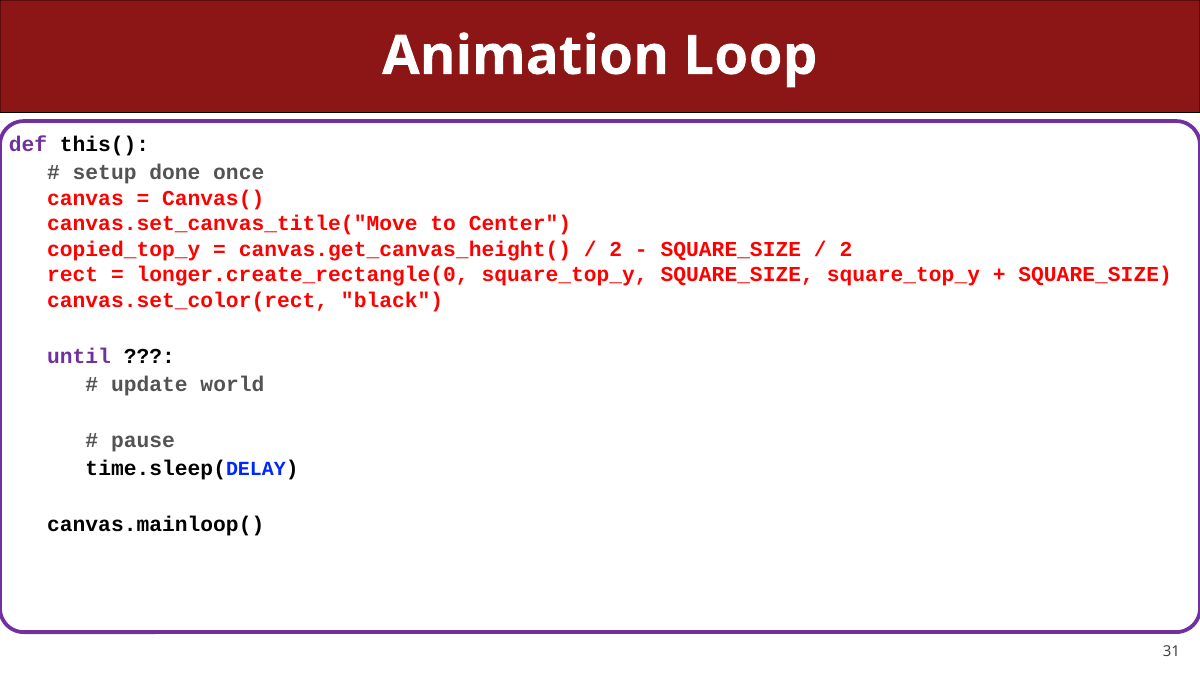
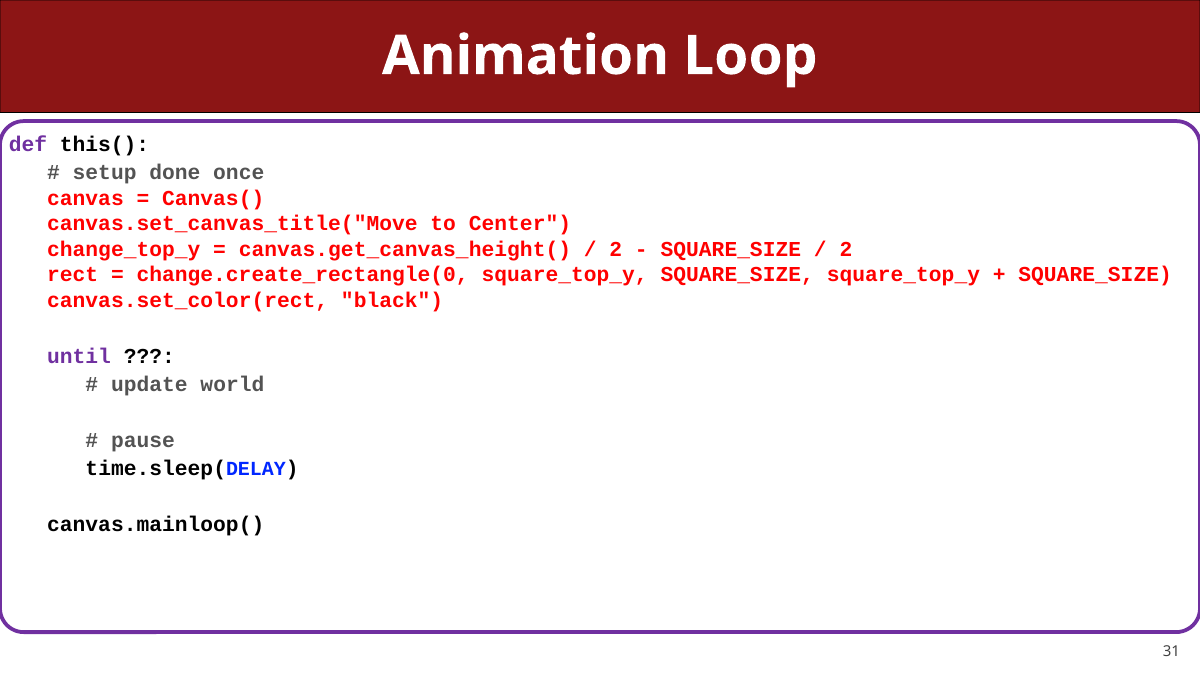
copied_top_y: copied_top_y -> change_top_y (124, 249)
longer.create_rectangle(0: longer.create_rectangle(0 -> change.create_rectangle(0 (303, 275)
